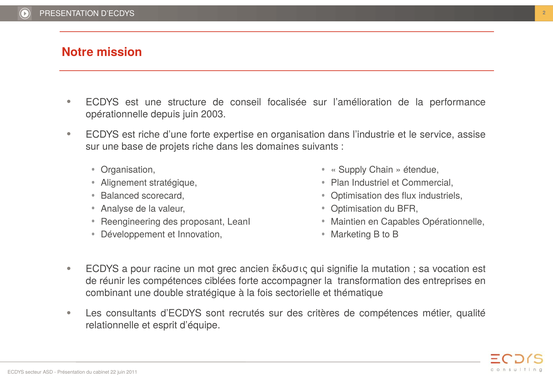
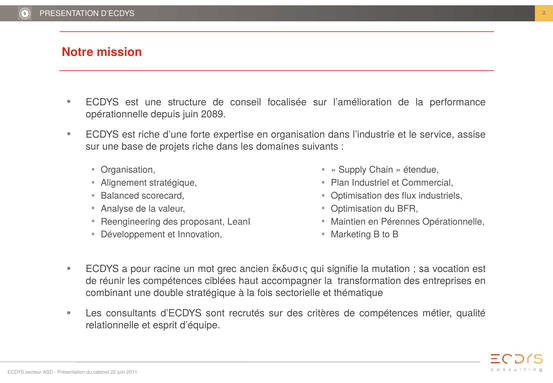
2003: 2003 -> 2089 (213, 114)
Capables: Capables -> Pérennes (400, 222)
ciblées forte: forte -> haut (248, 281)
